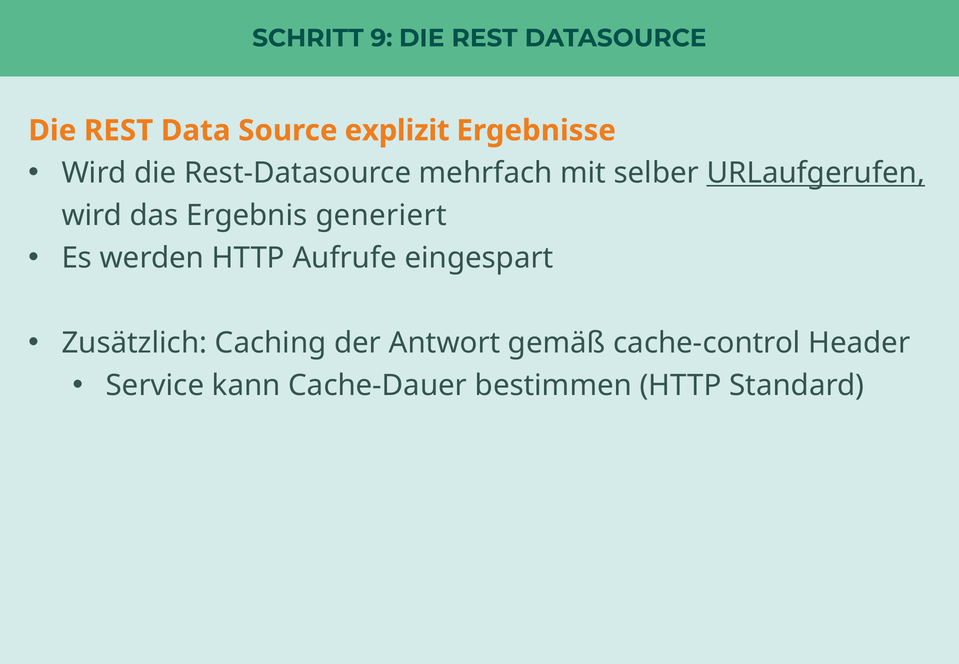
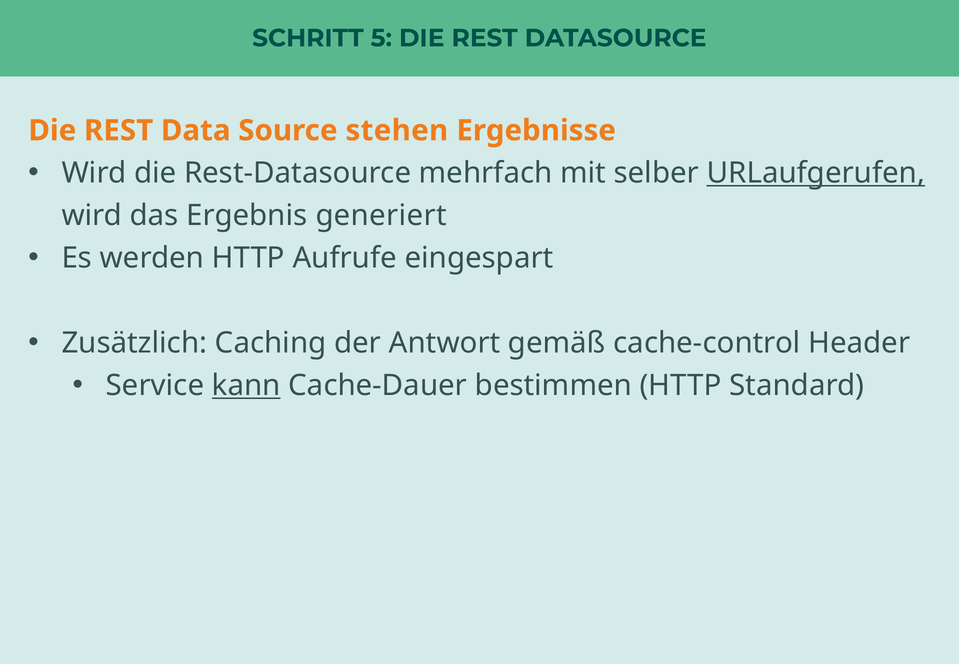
9: 9 -> 5 (381, 38)
explizit: explizit -> stehen (397, 131)
kann underline: none -> present (246, 385)
